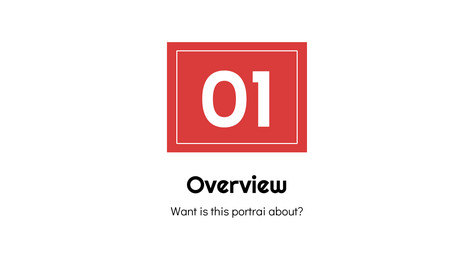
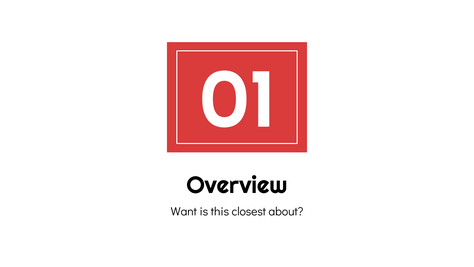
portrai: portrai -> closest (249, 211)
